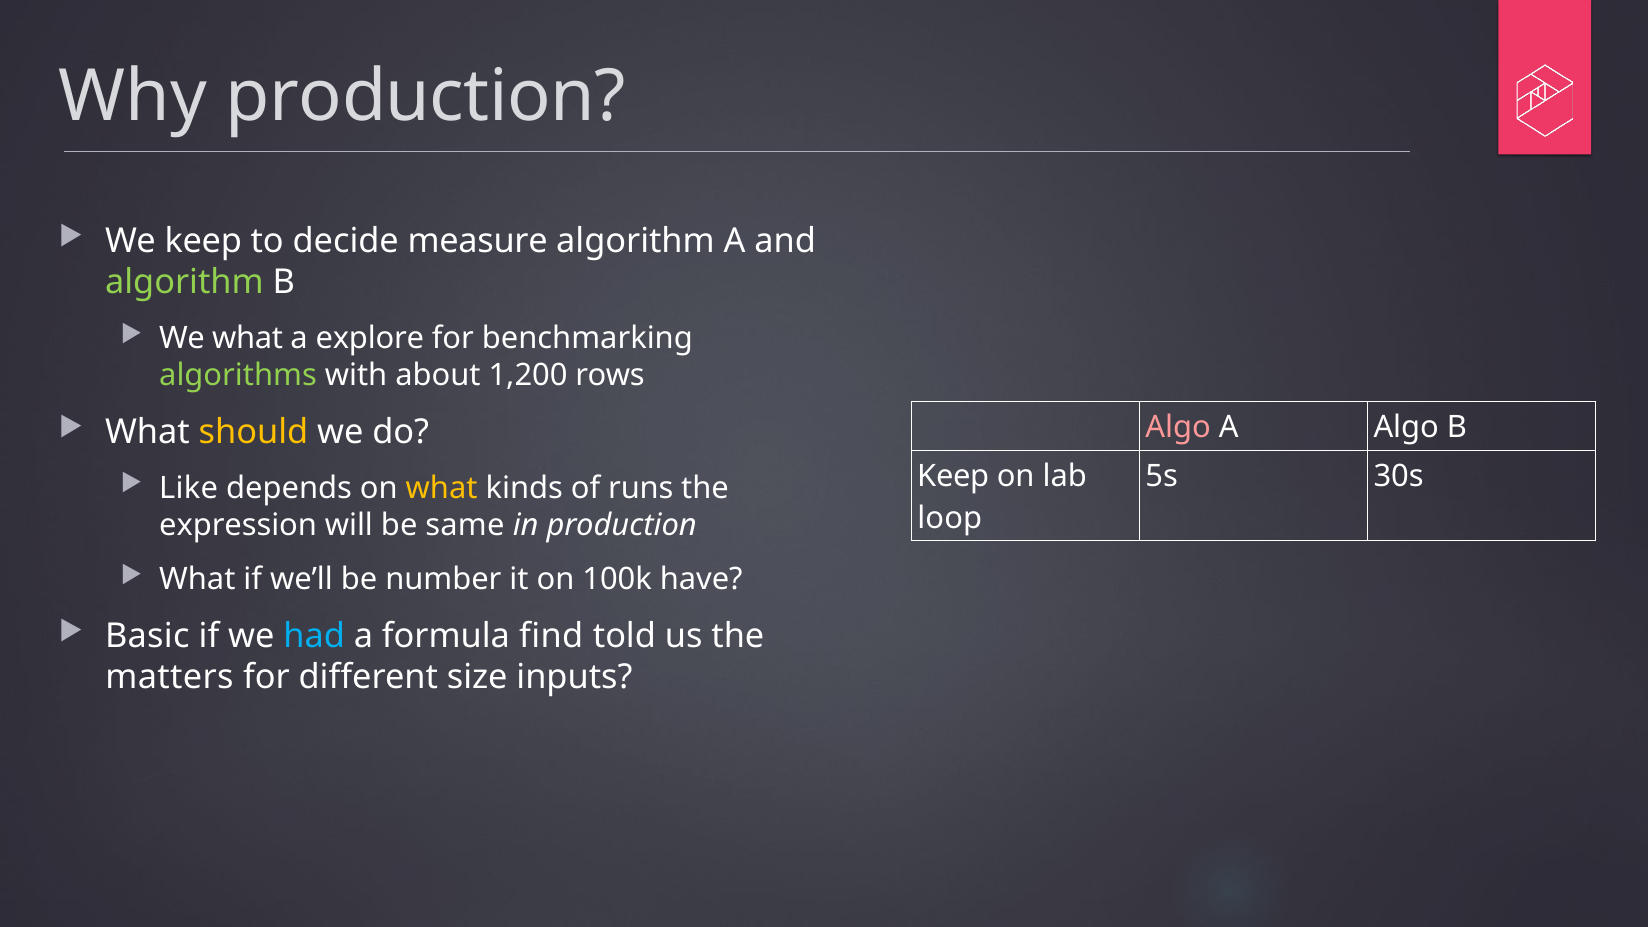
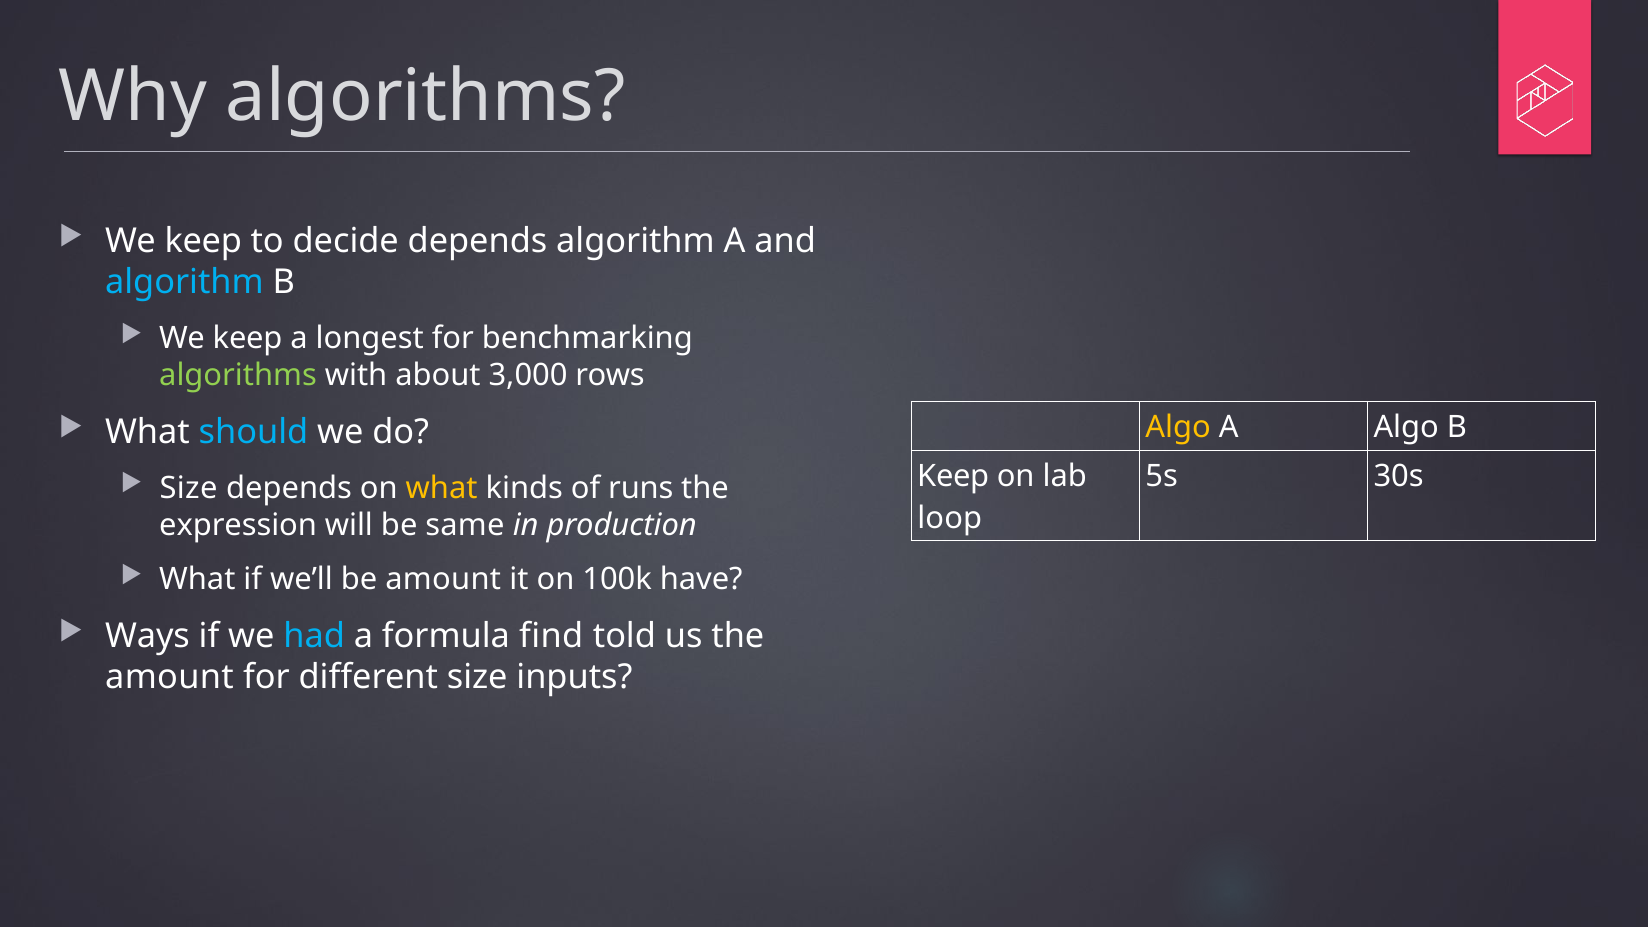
Why production: production -> algorithms (426, 97)
decide measure: measure -> depends (477, 241)
algorithm colour: light green -> light blue (184, 282)
what: what -> keep (248, 338)
explore: explore -> longest (370, 338)
1,200: 1,200 -> 3,000 (528, 375)
should colour: yellow -> light blue (253, 432)
Algo colour: pink -> yellow (1178, 428)
Like: Like -> Size (189, 488)
be number: number -> amount (443, 579)
Basic: Basic -> Ways (148, 636)
matters: matters -> amount (170, 677)
